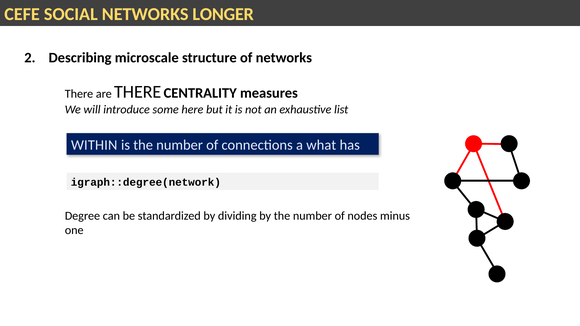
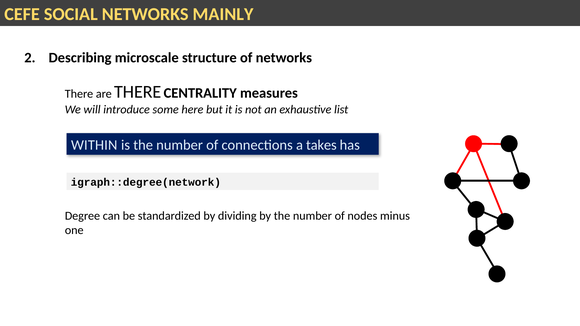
LONGER: LONGER -> MAINLY (223, 14)
what: what -> takes (321, 145)
